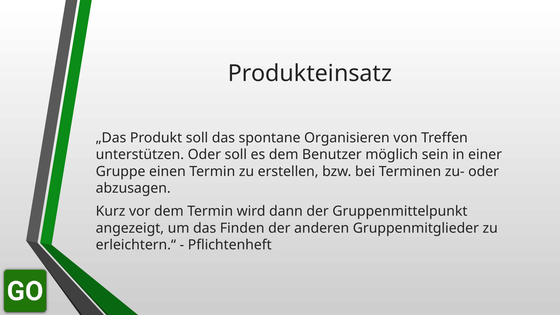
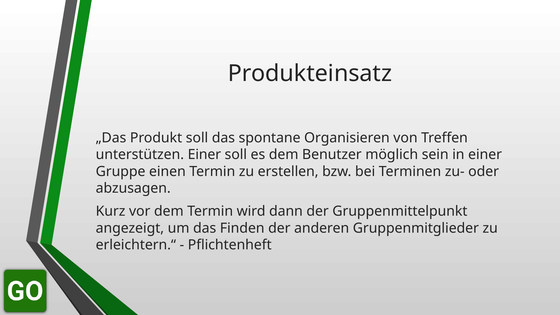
unterstützen Oder: Oder -> Einer (204, 155)
